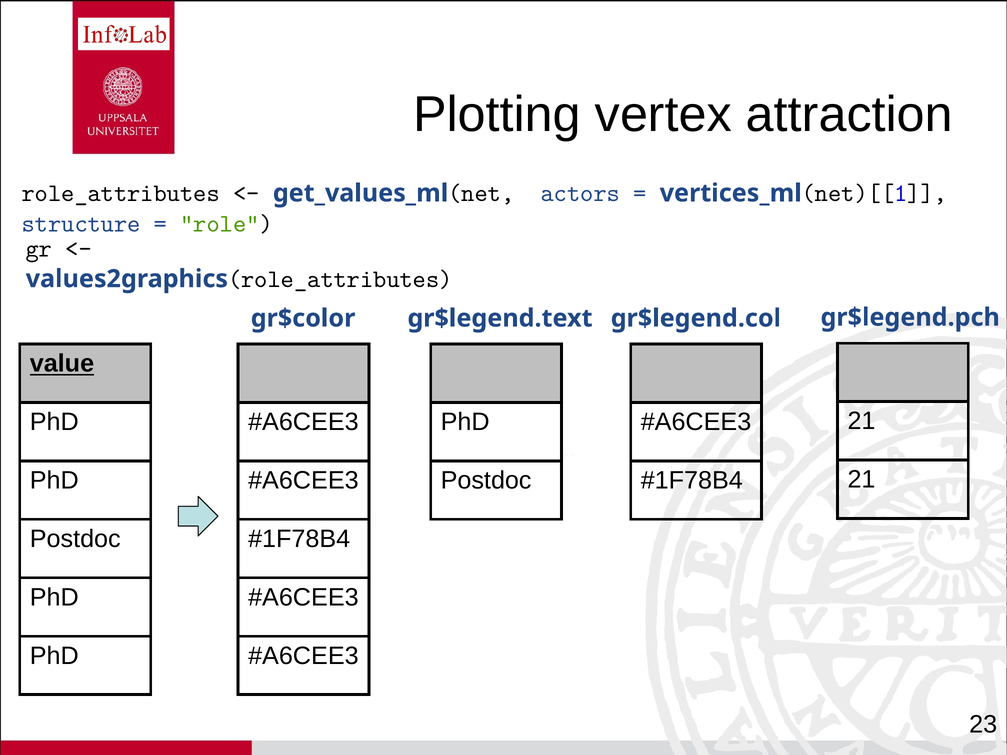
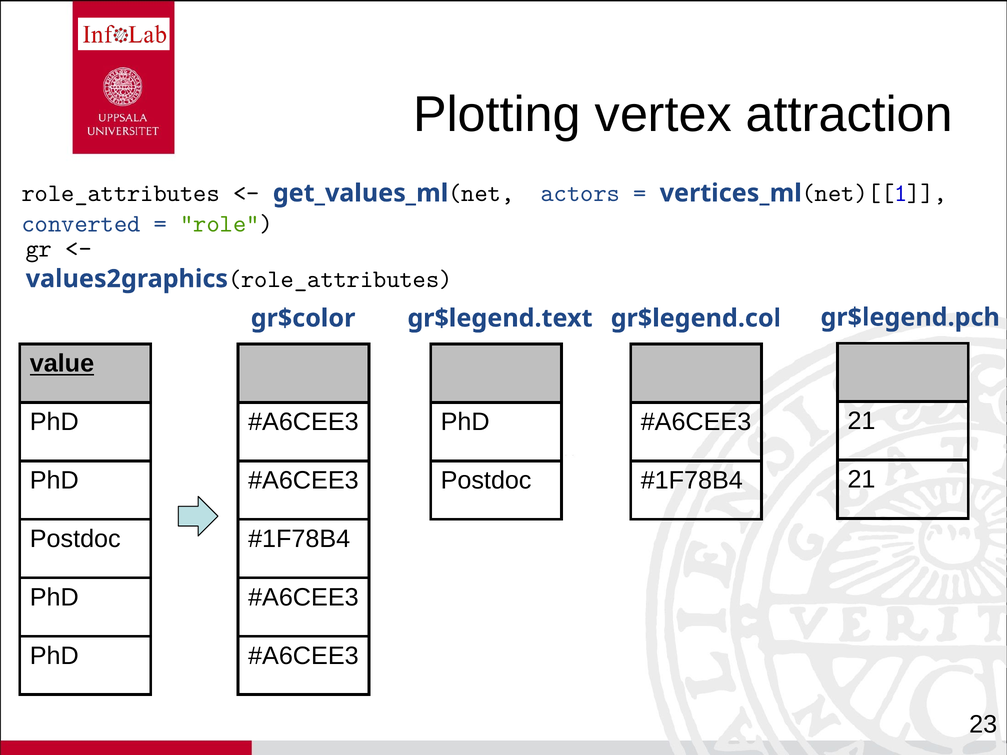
structure: structure -> converted (81, 223)
